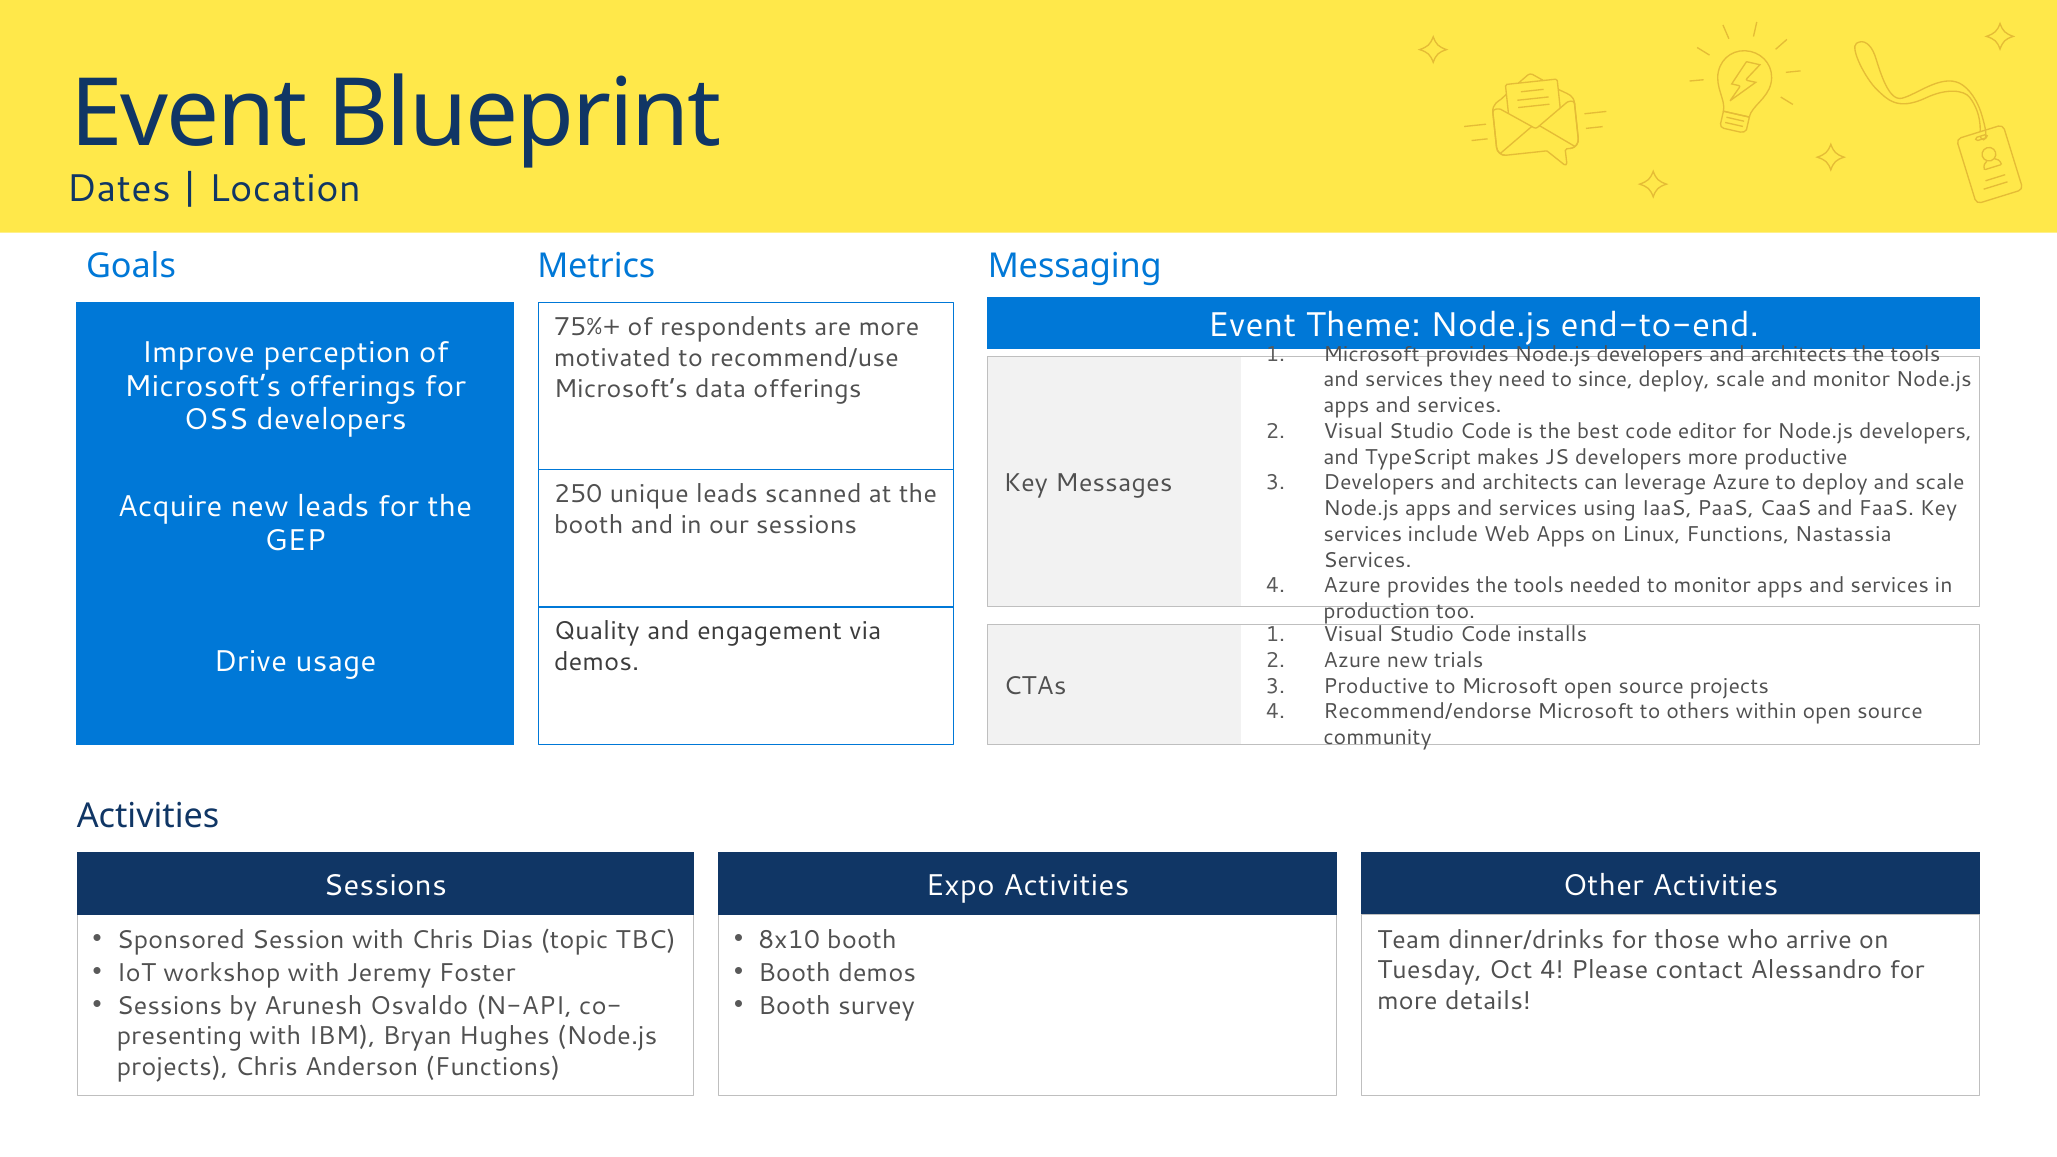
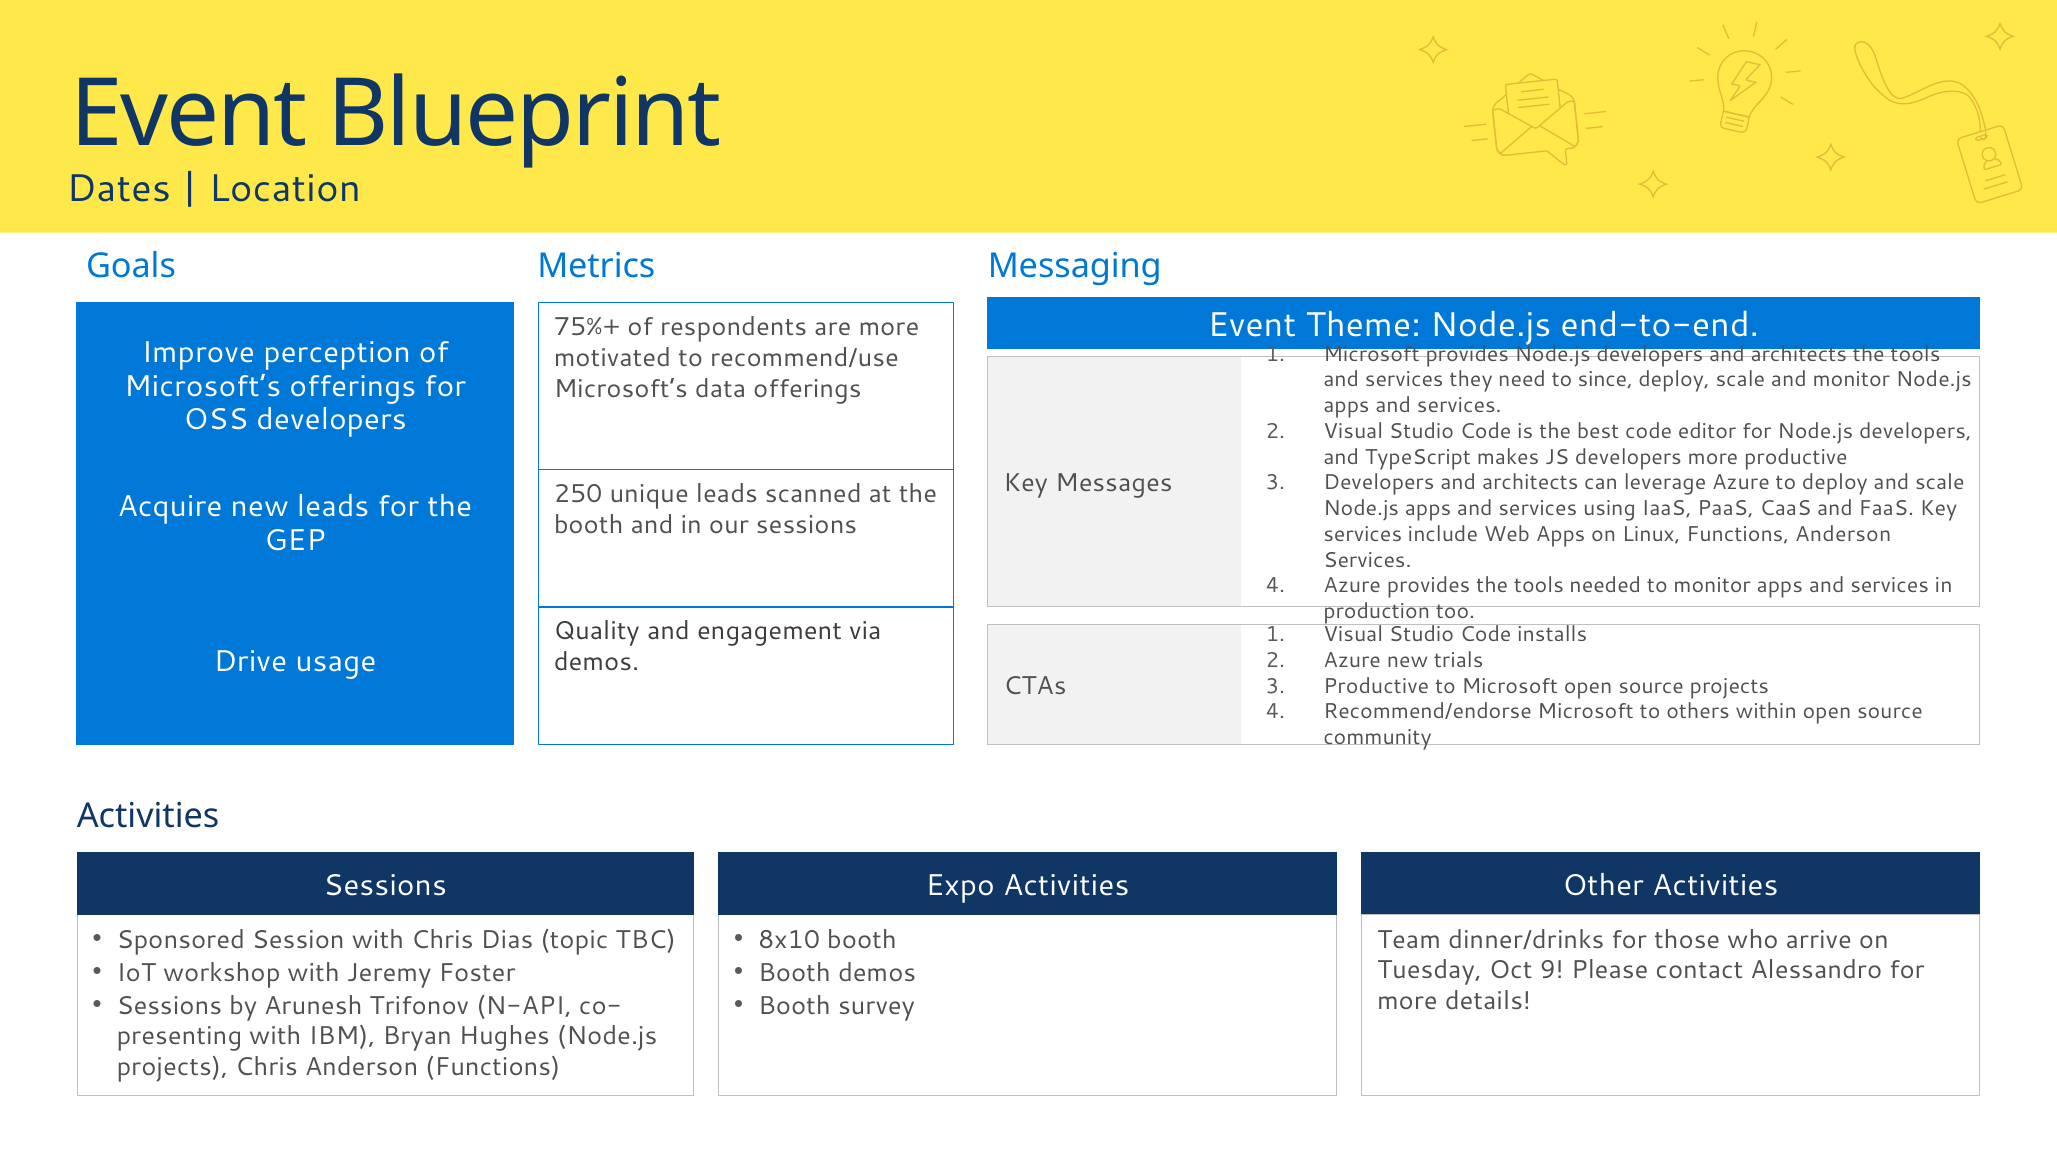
Functions Nastassia: Nastassia -> Anderson (1843, 534)
Oct 4: 4 -> 9 (1552, 971)
Osvaldo: Osvaldo -> Trifonov (419, 1006)
